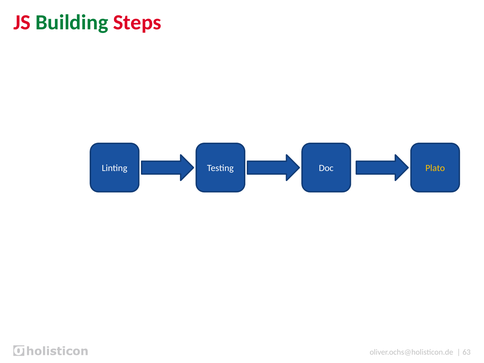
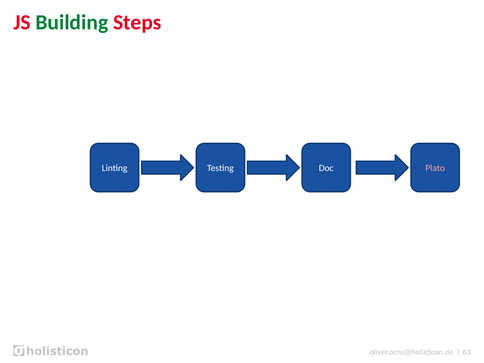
Plato colour: yellow -> pink (435, 168)
